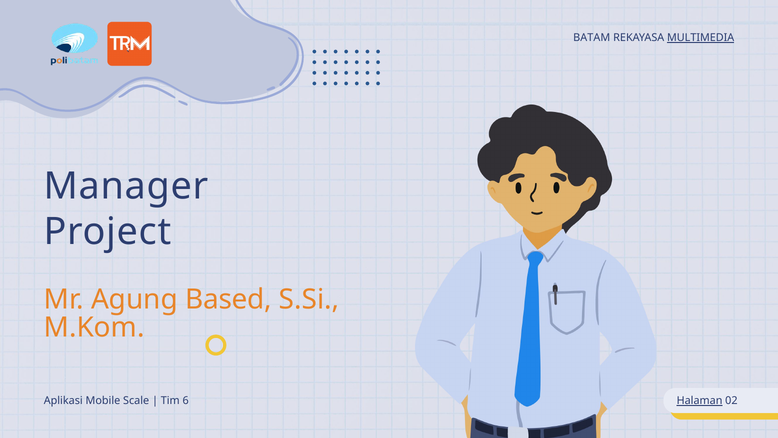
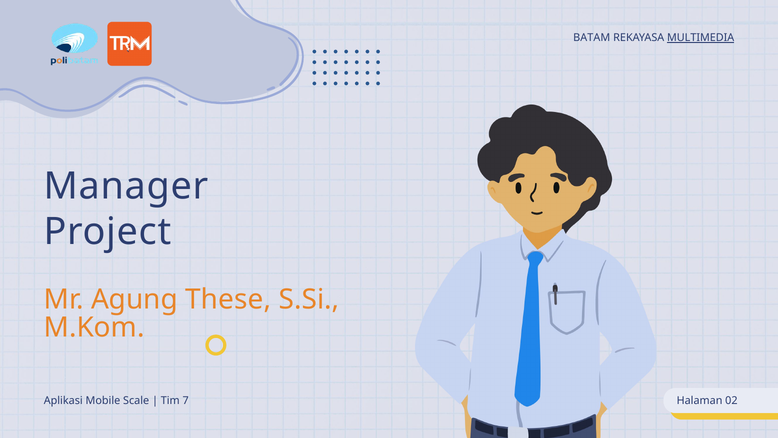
Based: Based -> These (228, 299)
6: 6 -> 7 (186, 401)
Halaman underline: present -> none (700, 401)
